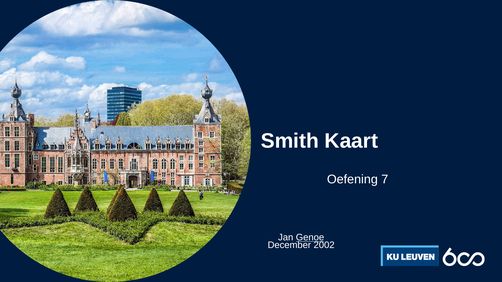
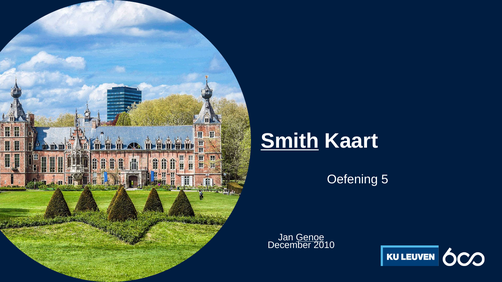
Smith underline: none -> present (290, 141)
7: 7 -> 5 (385, 180)
2002: 2002 -> 2010 (324, 245)
